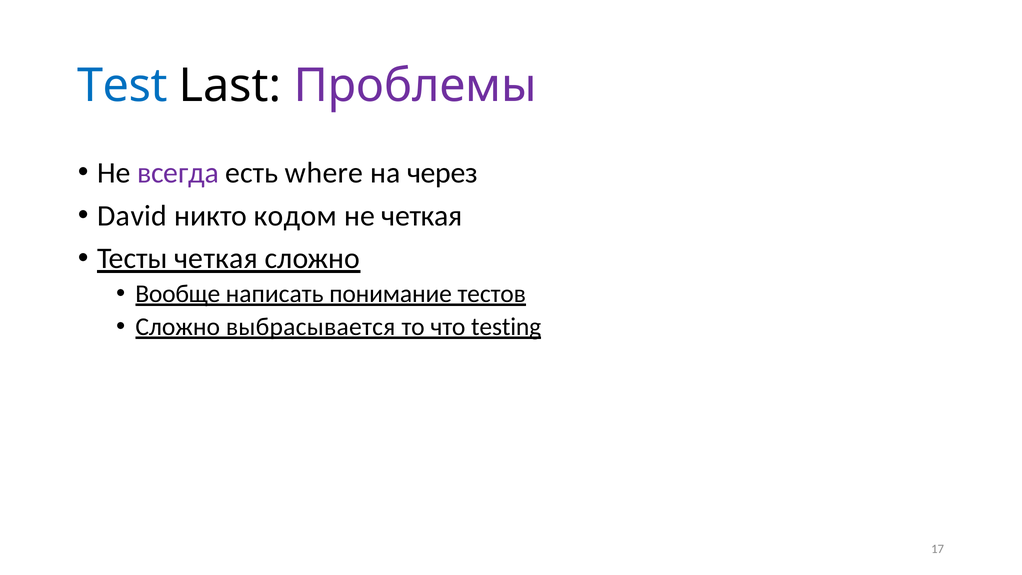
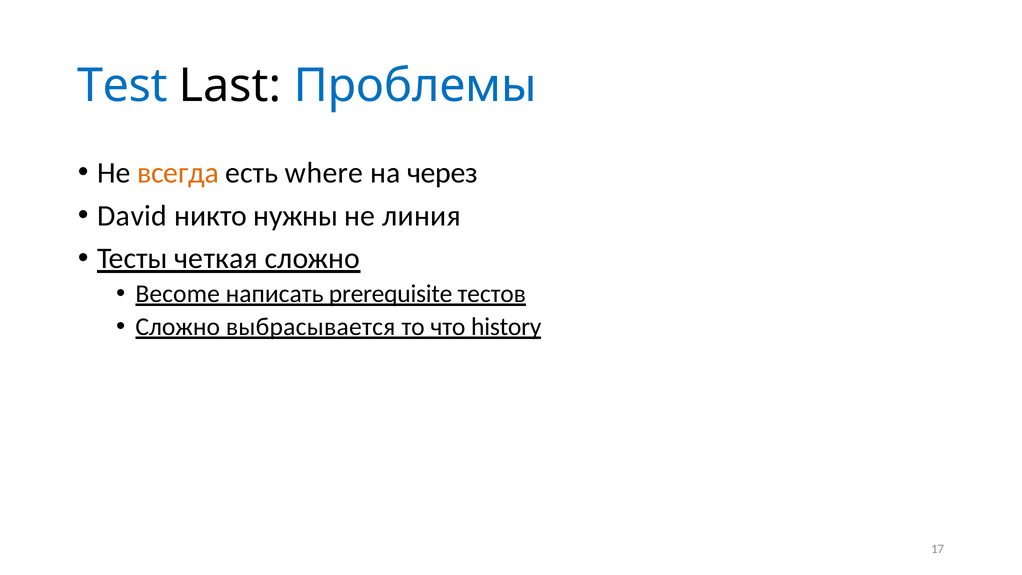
Проблемы colour: purple -> blue (415, 86)
всегда colour: purple -> orange (178, 173)
кодом: кодом -> нужны (296, 216)
не четкая: четкая -> линия (422, 216)
Вообще: Вообще -> Become (178, 294)
понимание: понимание -> prerequisite (391, 294)
testing: testing -> history (506, 327)
